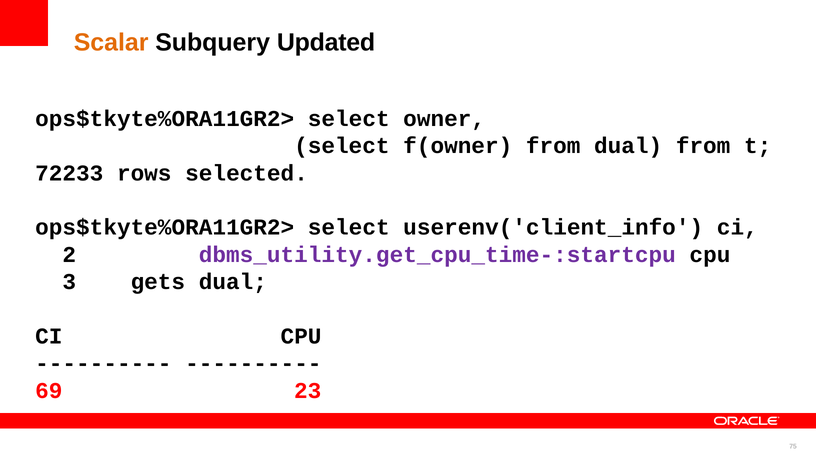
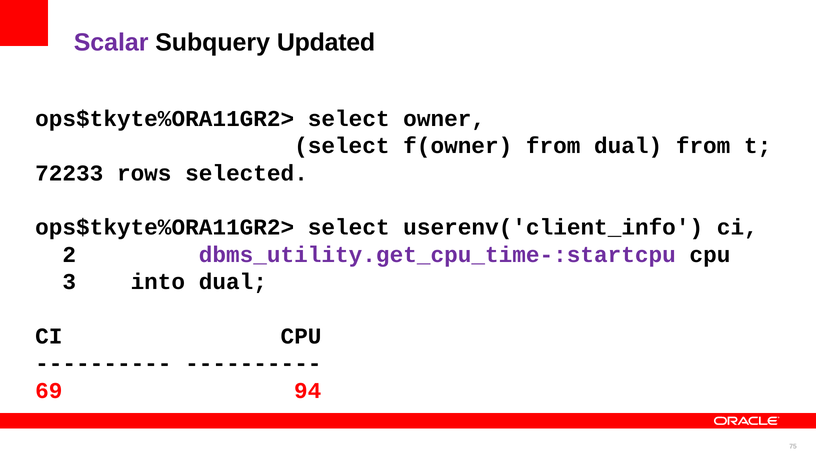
Scalar colour: orange -> purple (111, 43)
gets: gets -> into (158, 282)
23: 23 -> 94 (308, 391)
